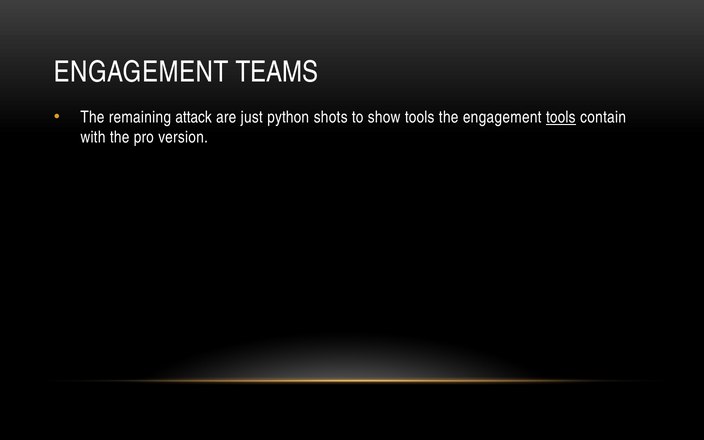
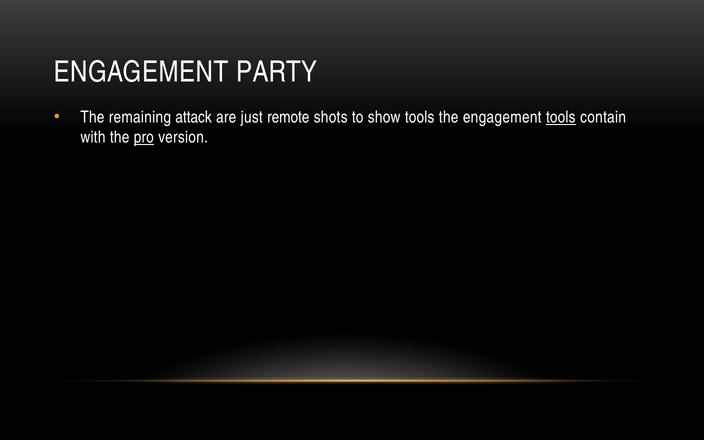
TEAMS: TEAMS -> PARTY (277, 72)
python: python -> remote (288, 117)
pro underline: none -> present (144, 137)
